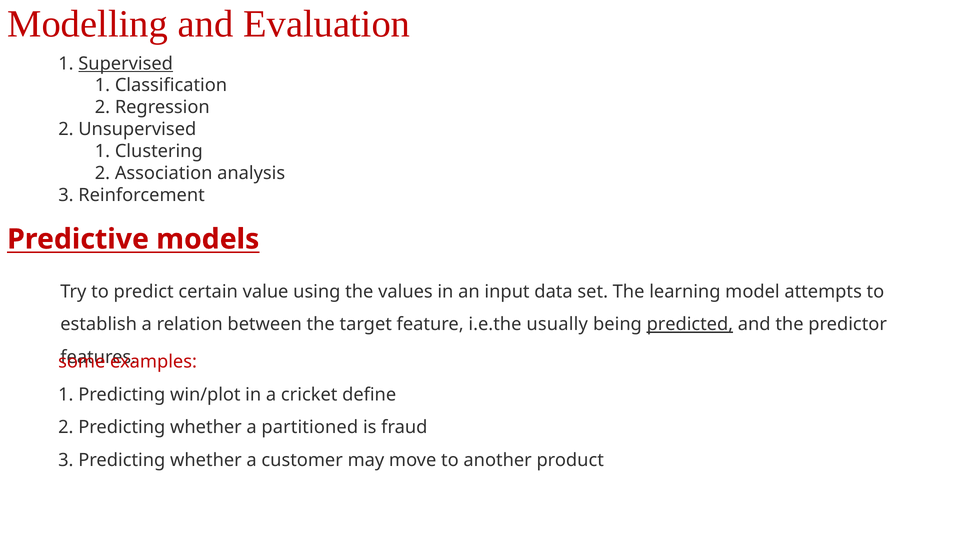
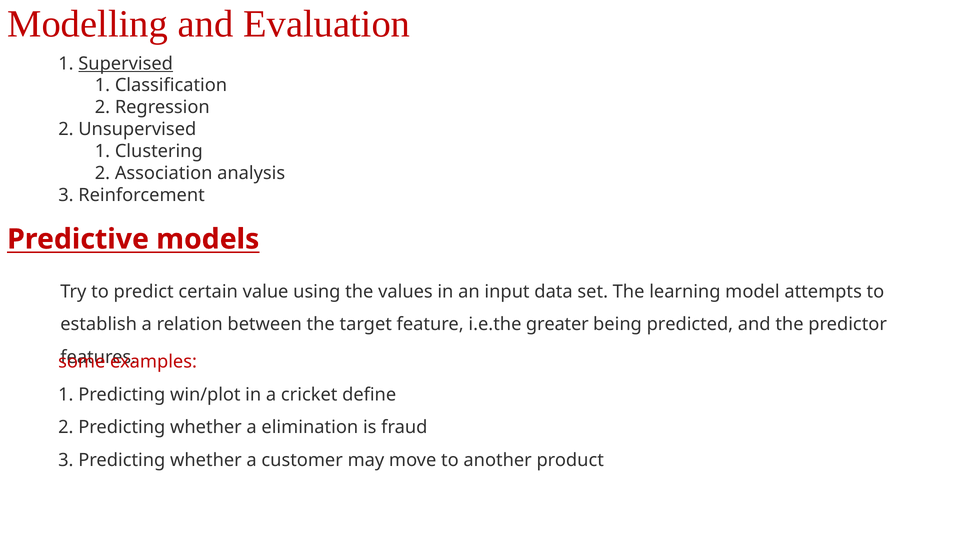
usually: usually -> greater (557, 325)
predicted underline: present -> none (690, 325)
partitioned: partitioned -> elimination (310, 428)
